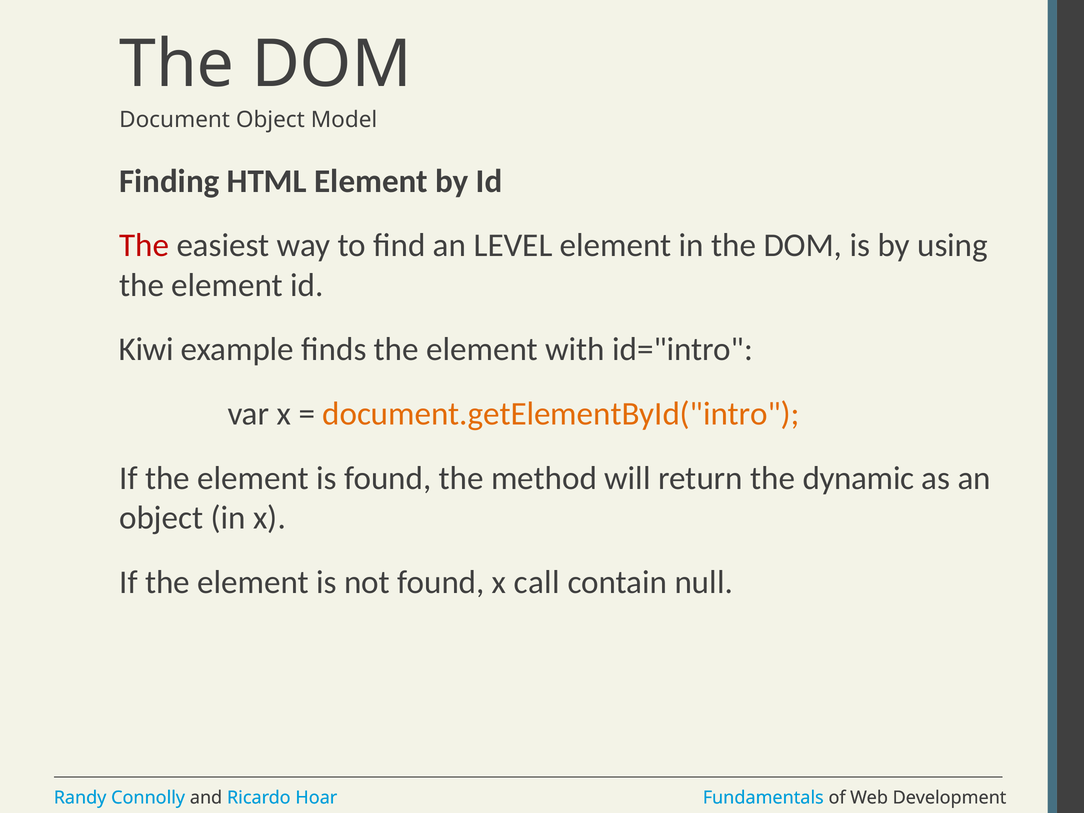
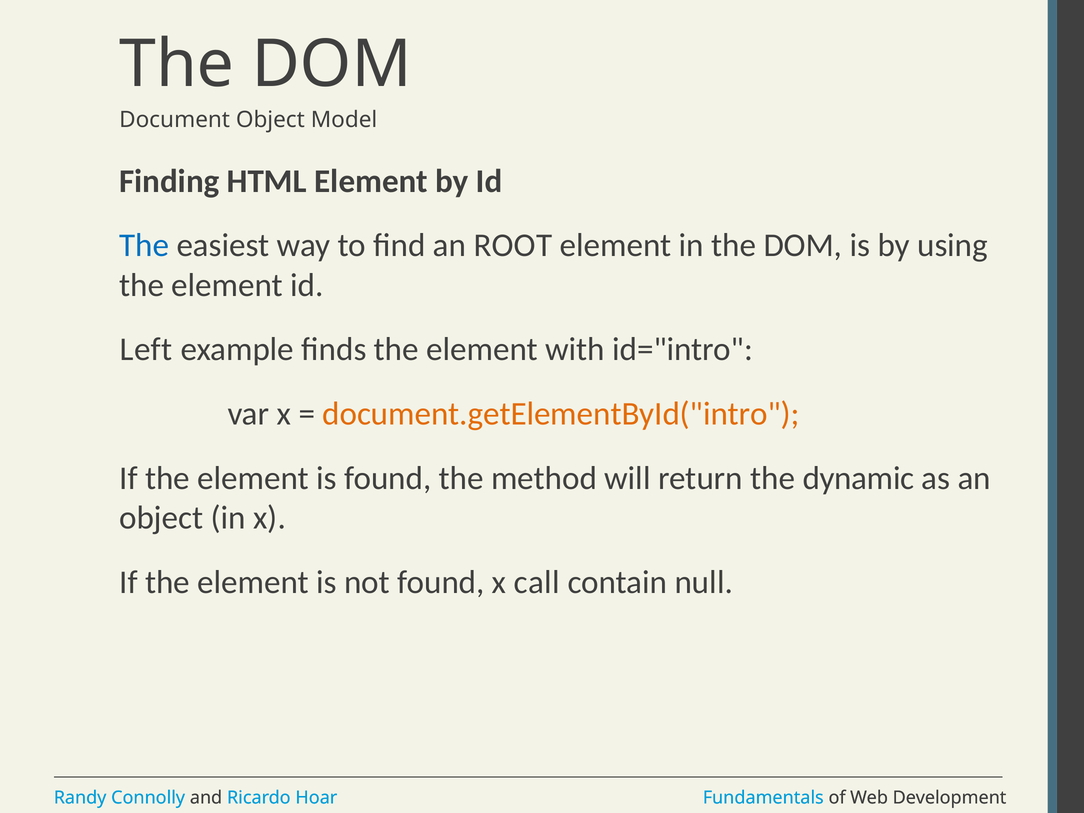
The colour: red -> blue (144, 245)
LEVEL: LEVEL -> ROOT (513, 245)
Kiwi: Kiwi -> Left (146, 350)
